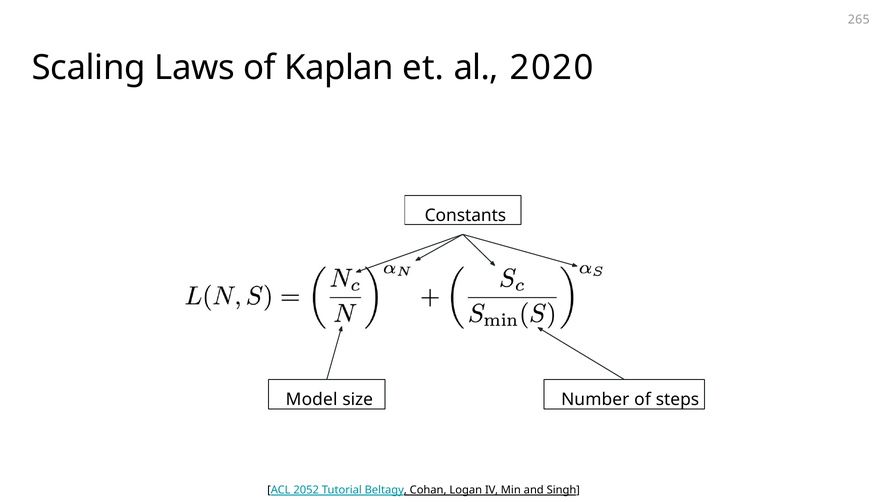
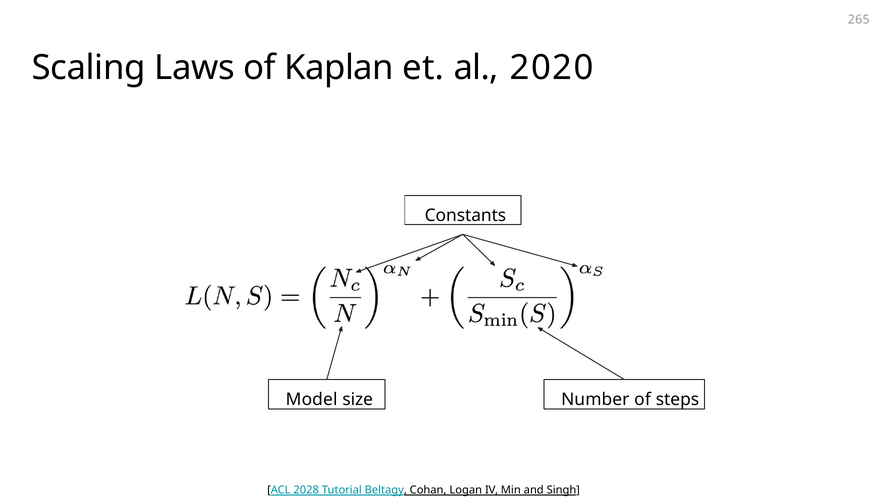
2052: 2052 -> 2028 (306, 490)
